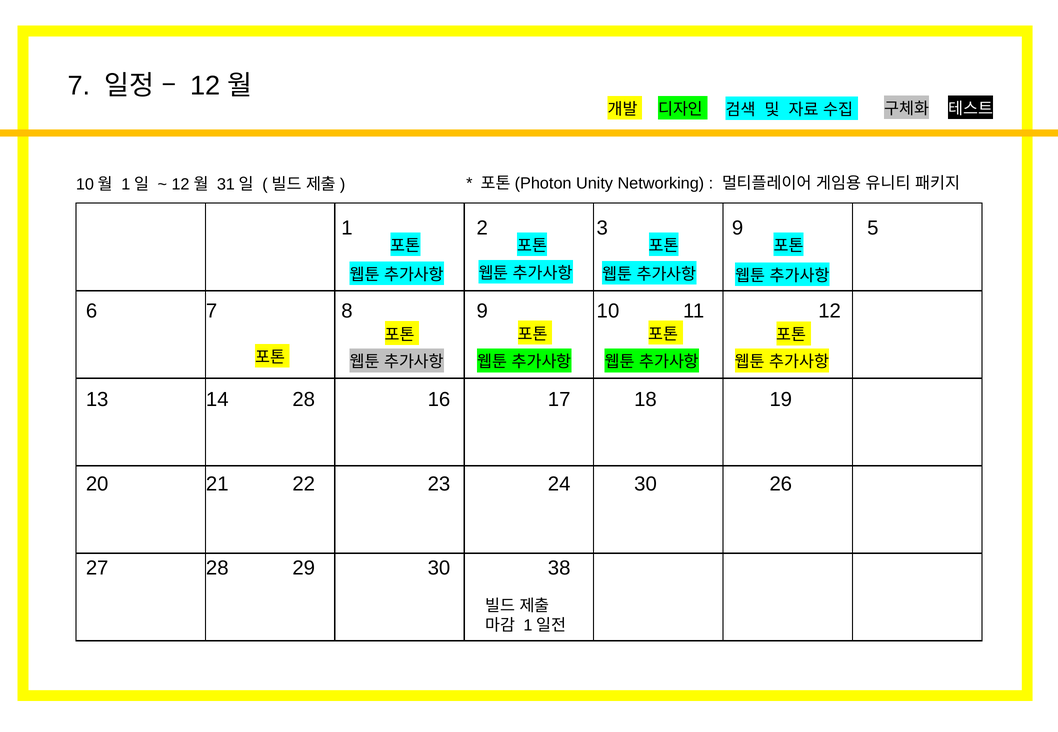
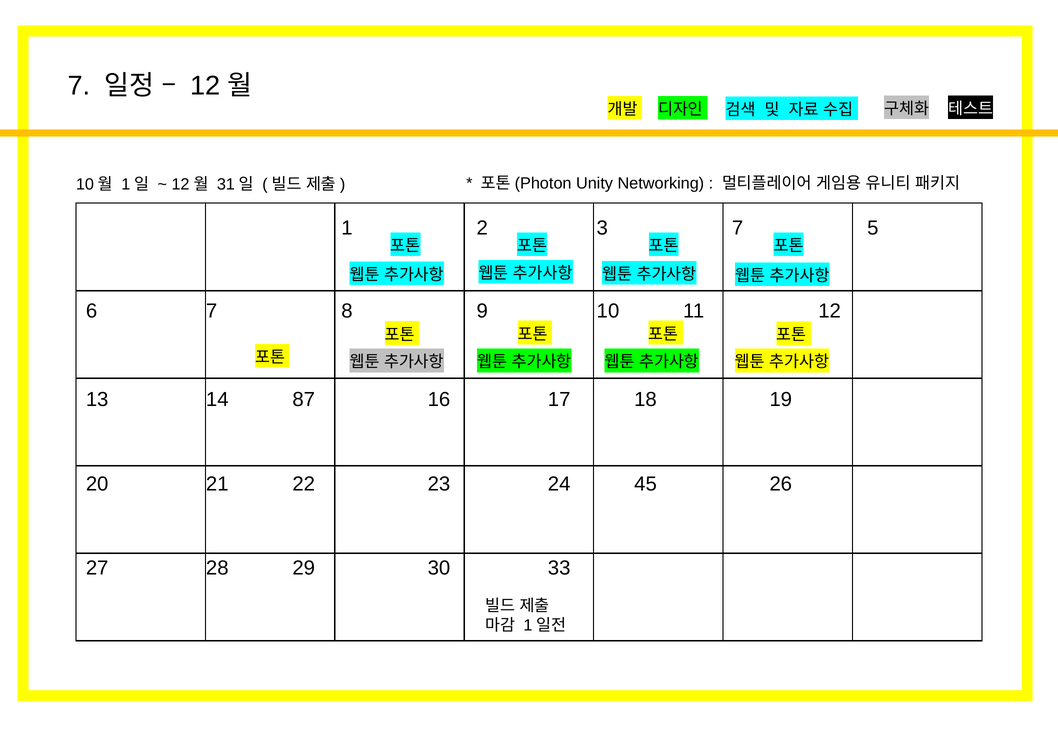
3 9: 9 -> 7 (738, 228)
14 28: 28 -> 87 (304, 400)
24 30: 30 -> 45 (646, 484)
38: 38 -> 33 (559, 569)
